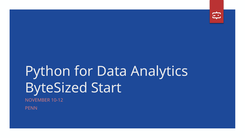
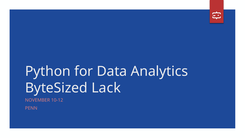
Start: Start -> Lack (106, 88)
